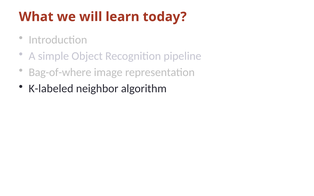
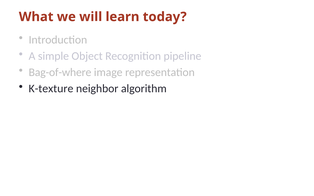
K-labeled: K-labeled -> K-texture (51, 89)
